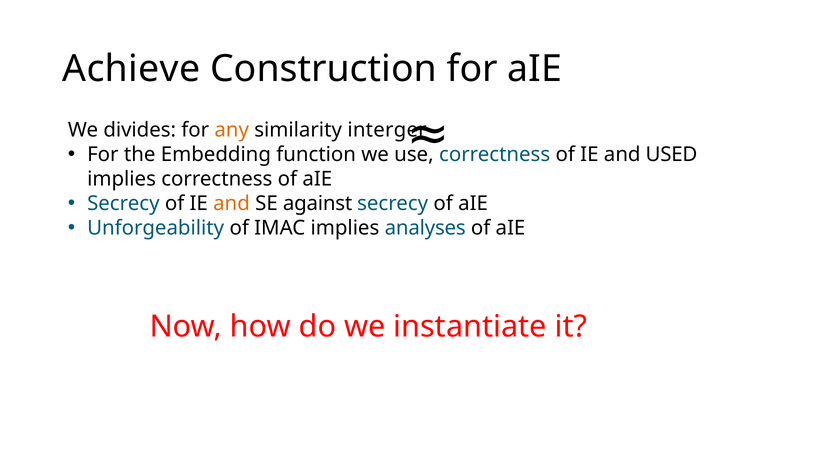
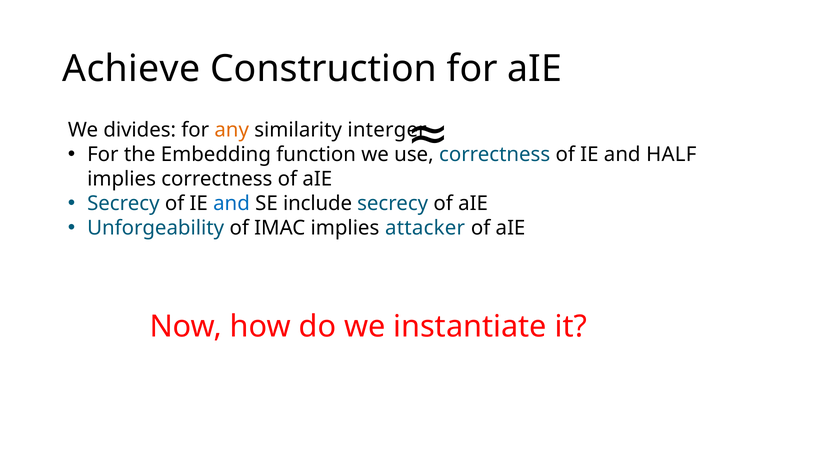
USED: USED -> HALF (671, 155)
and colour: orange -> blue (231, 204)
against: against -> include (318, 204)
analyses: analyses -> attacker (425, 228)
